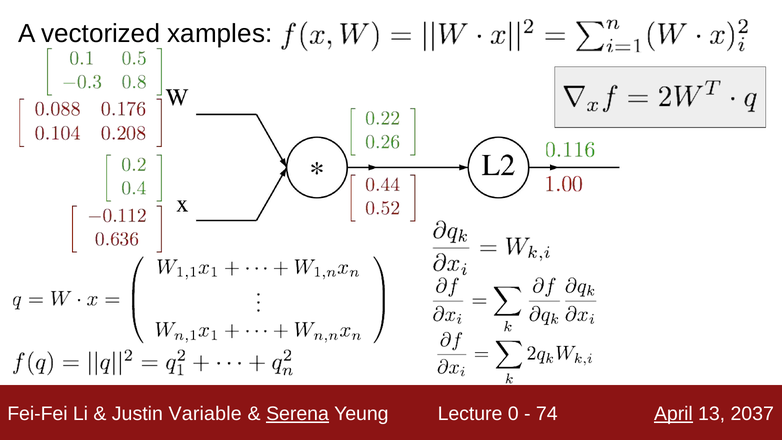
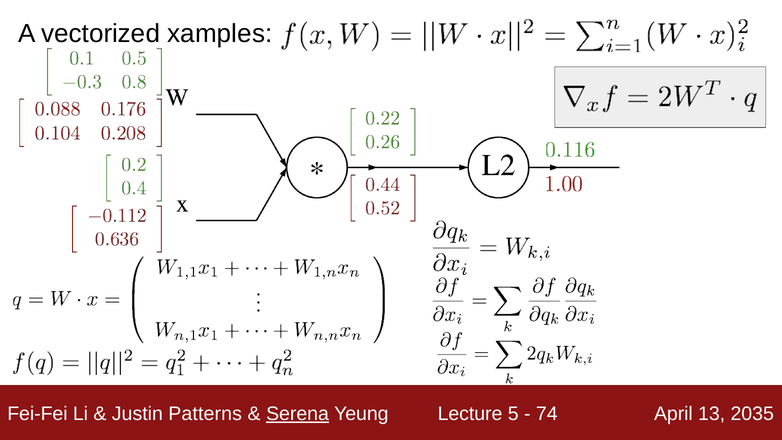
Variable: Variable -> Patterns (205, 414)
0: 0 -> 5 (513, 414)
April underline: present -> none (673, 414)
2037: 2037 -> 2035 (752, 414)
